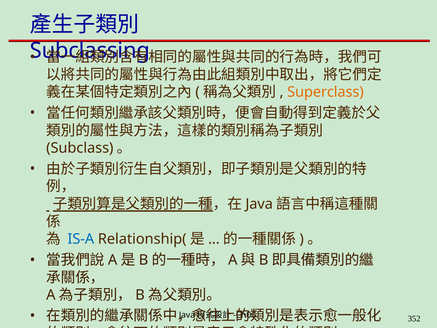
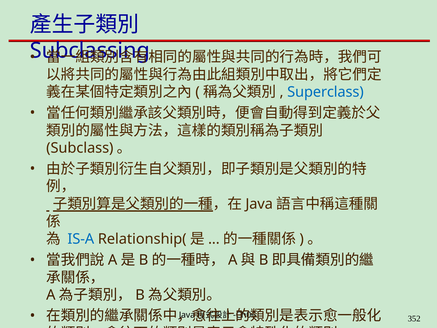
Superclass colour: orange -> blue (325, 92)
